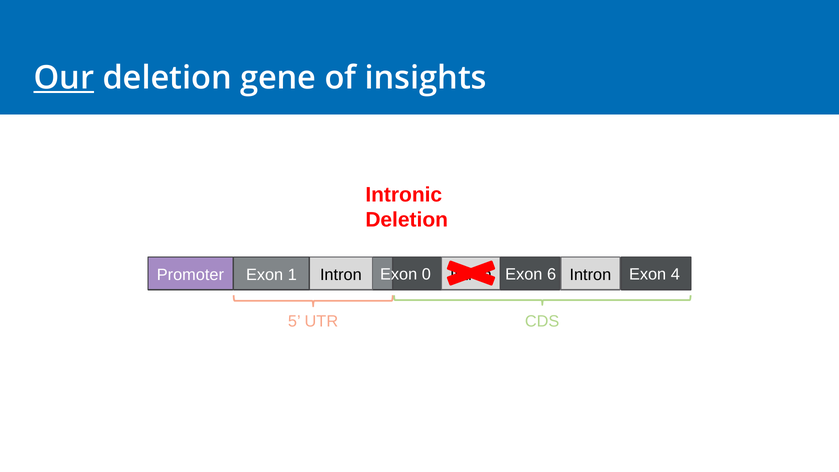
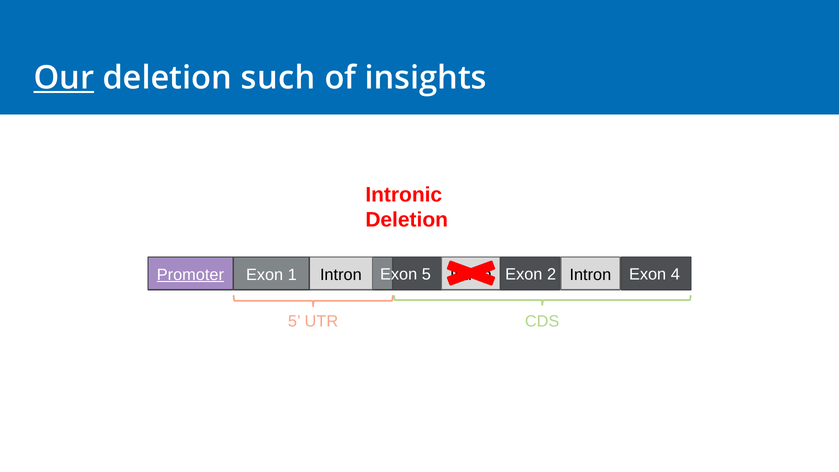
gene: gene -> such (278, 78)
Promoter underline: none -> present (190, 275)
Exon 0: 0 -> 5 (426, 274)
6: 6 -> 2 (552, 274)
